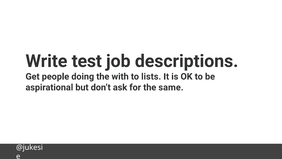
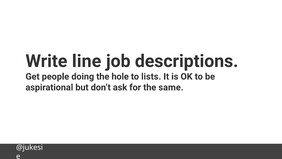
test: test -> line (87, 61)
with: with -> hole (120, 76)
